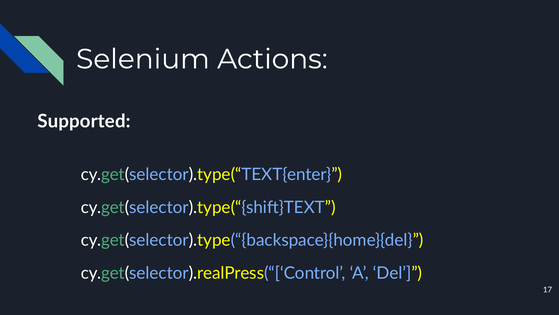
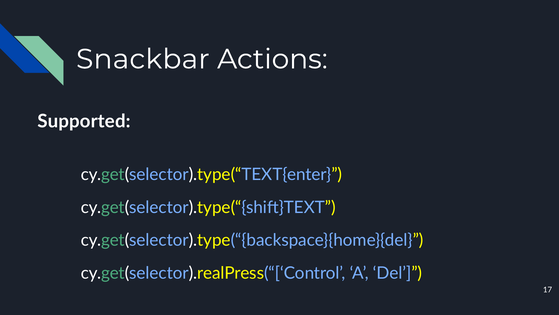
Selenium: Selenium -> Snackbar (143, 59)
